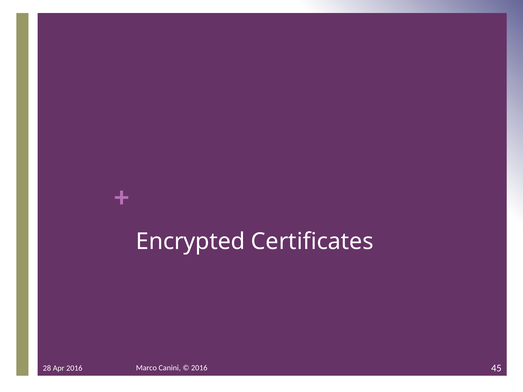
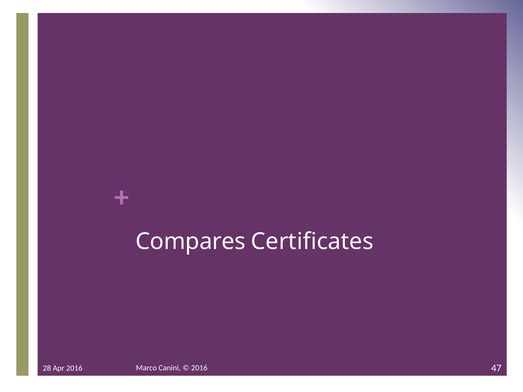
Encrypted: Encrypted -> Compares (191, 242)
45: 45 -> 47 (496, 368)
